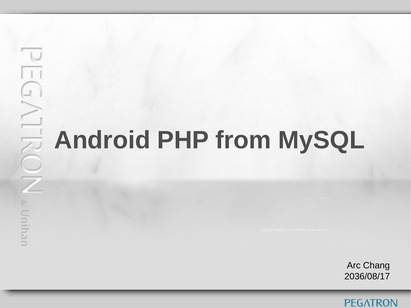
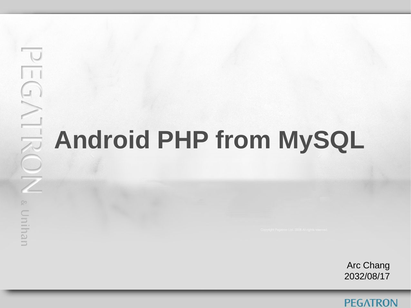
2036/08/17: 2036/08/17 -> 2032/08/17 (367, 277)
